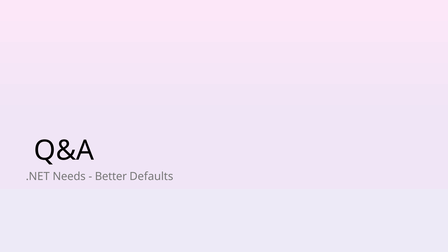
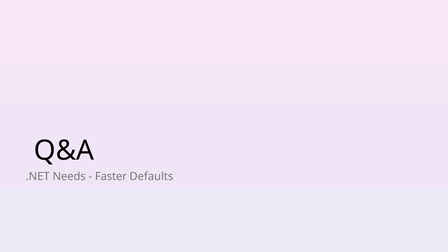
Better: Better -> Faster (111, 176)
